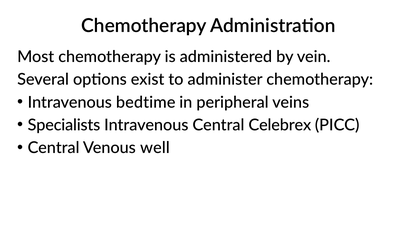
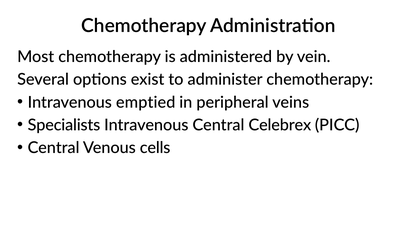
bedtime: bedtime -> emptied (146, 102)
well: well -> cells (155, 148)
